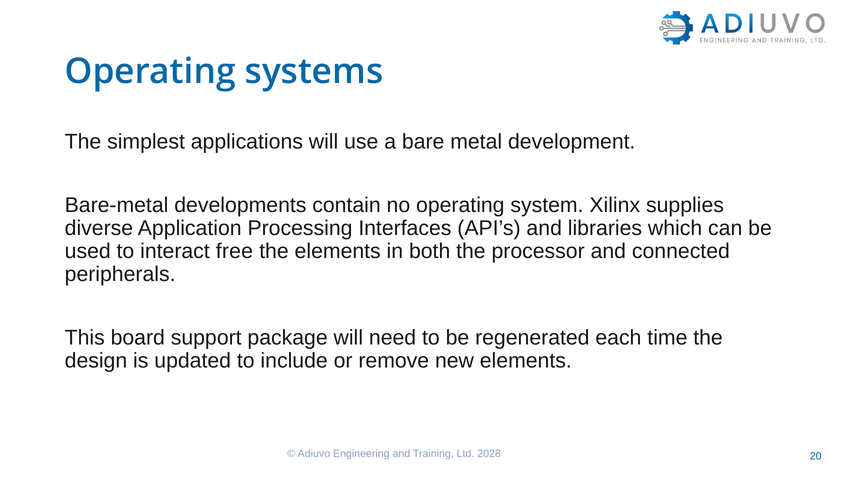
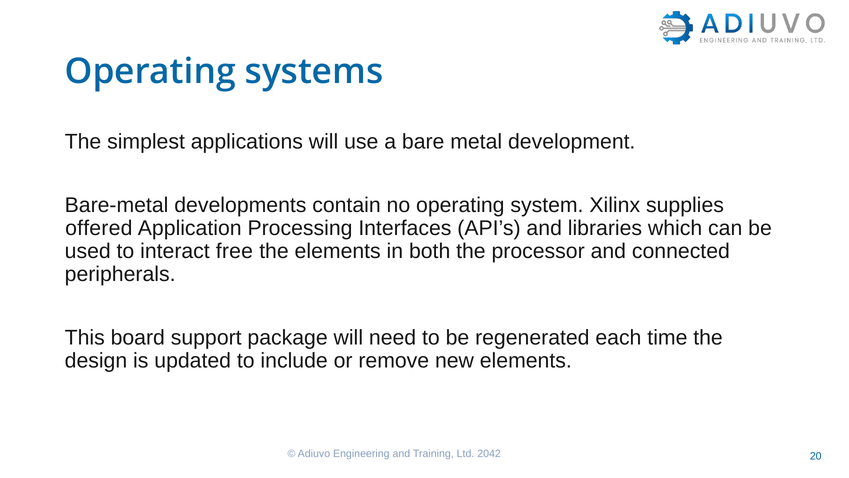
diverse: diverse -> offered (99, 228)
2028: 2028 -> 2042 (489, 453)
